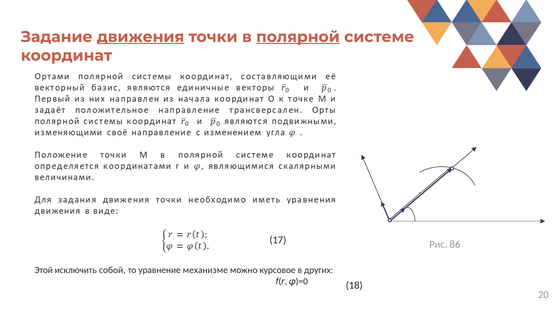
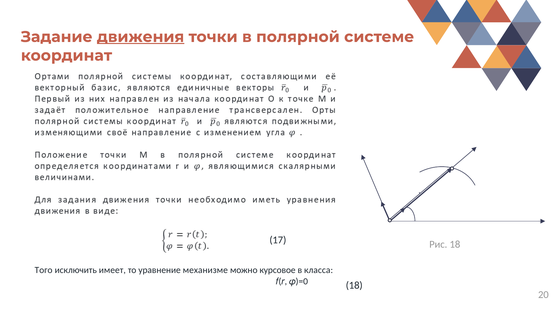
полярной underline: present -> none (298, 37)
Рис 86: 86 -> 18 (455, 244)
Этой: Этой -> Того (44, 270)
собой: собой -> имеет (112, 270)
других: других -> класса (319, 270)
